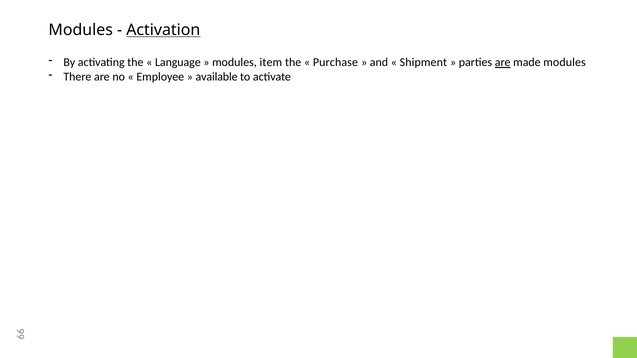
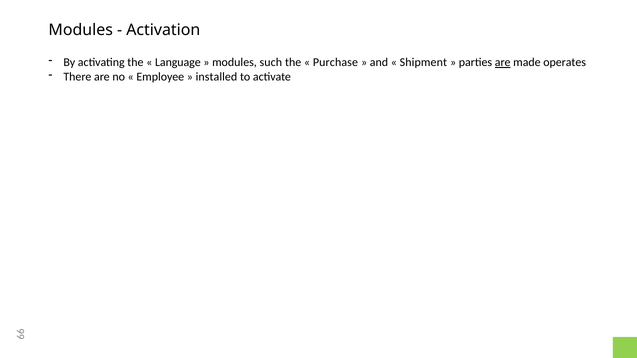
Activation underline: present -> none (163, 30)
item: item -> such (271, 63)
made modules: modules -> operates (565, 63)
available: available -> installed (216, 77)
